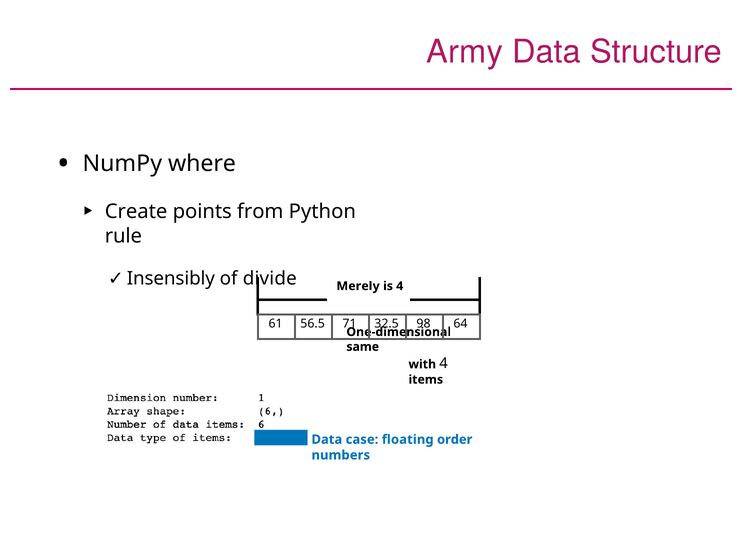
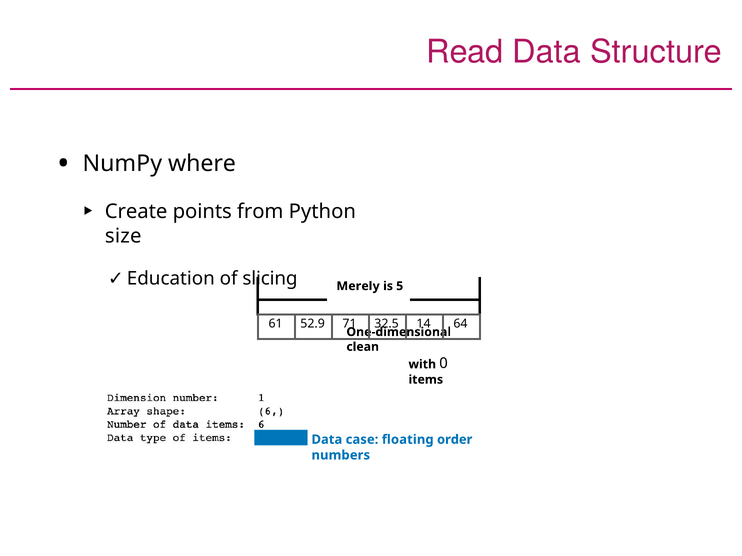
Army: Army -> Read (465, 52)
rule: rule -> size (123, 236)
Insensibly: Insensibly -> Education (171, 279)
divide: divide -> slicing (270, 279)
is 4: 4 -> 5 (400, 286)
56.5: 56.5 -> 52.9 (313, 324)
98: 98 -> 14 (424, 324)
same: same -> clean (363, 347)
with 4: 4 -> 0 (444, 364)
